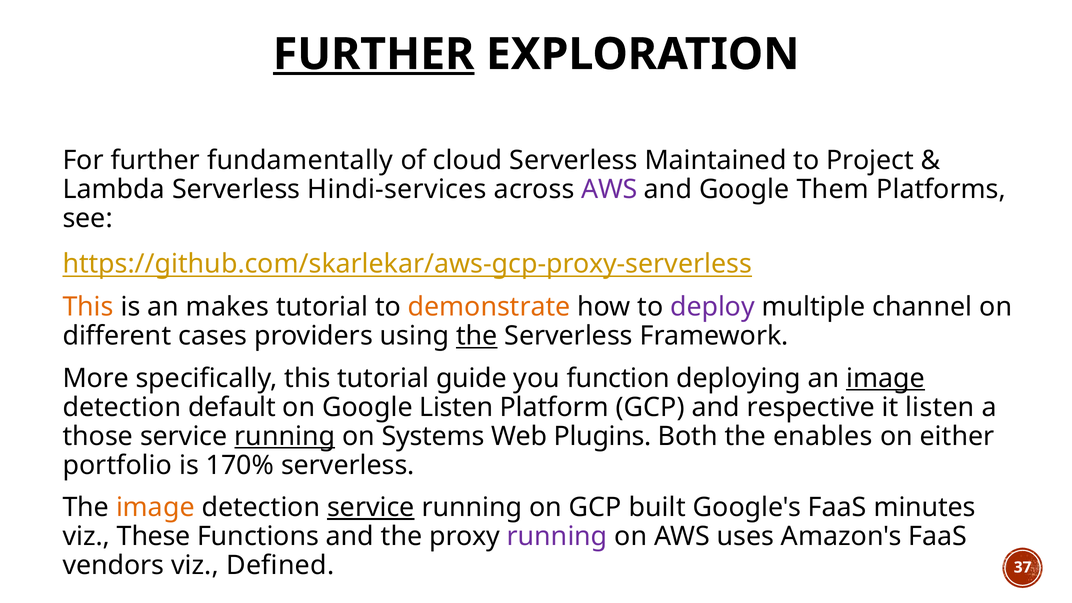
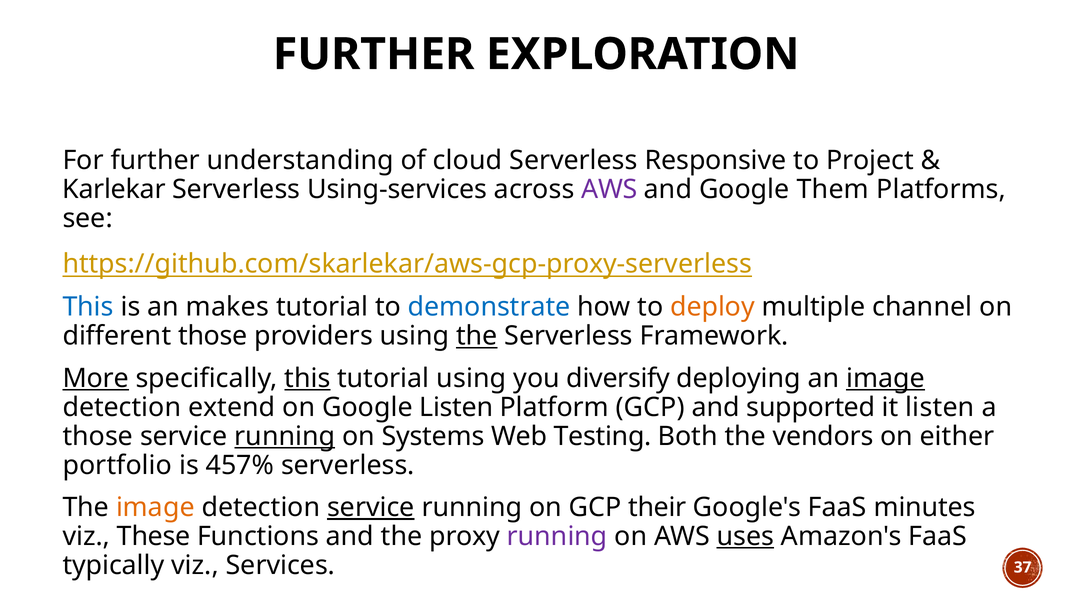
FURTHER underline: present -> none (374, 54)
fundamentally: fundamentally -> understanding (300, 161)
Maintained: Maintained -> Responsive (716, 161)
Lambda: Lambda -> Karlekar (114, 190)
Hindi-services: Hindi-services -> Using-services (397, 190)
This colour: orange -> blue (88, 307)
demonstrate colour: orange -> blue (489, 307)
deploy colour: purple -> orange (713, 307)
different cases: cases -> those (213, 336)
More underline: none -> present (96, 378)
this underline: none -> present (307, 378)
tutorial guide: guide -> using (471, 378)
function: function -> diversify (618, 378)
default: default -> extend (232, 407)
respective: respective -> supported (811, 407)
Plugins: Plugins -> Testing (603, 436)
enables: enables -> vendors (823, 436)
170%: 170% -> 457% (240, 465)
built: built -> their (657, 507)
uses underline: none -> present (745, 536)
vendors: vendors -> typically (113, 565)
Defined: Defined -> Services (280, 565)
